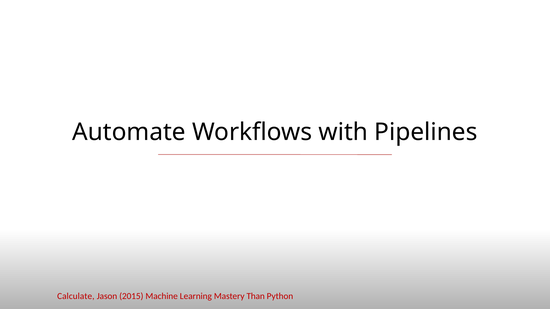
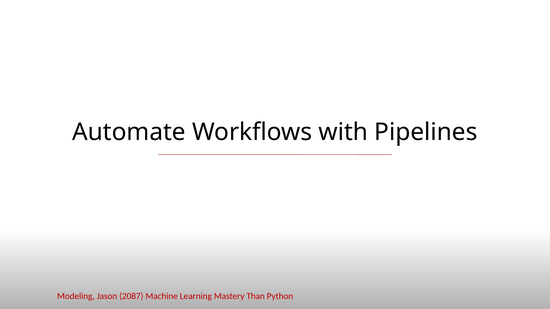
Calculate: Calculate -> Modeling (76, 297)
2015: 2015 -> 2087 (131, 297)
